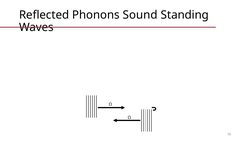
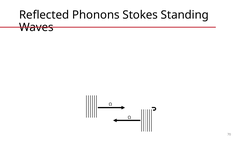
Sound: Sound -> Stokes (140, 15)
